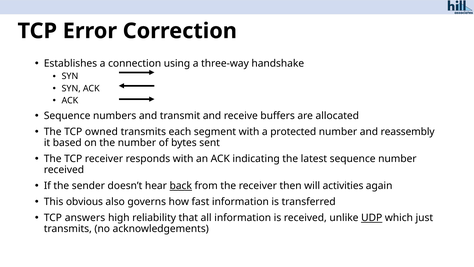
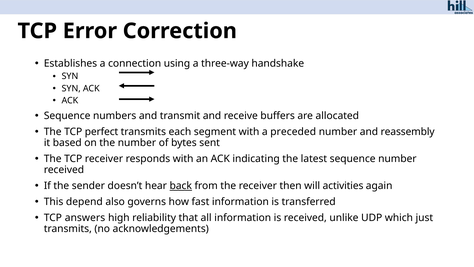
owned: owned -> perfect (102, 132)
protected: protected -> preceded (293, 132)
obvious: obvious -> depend (84, 202)
UDP underline: present -> none (372, 218)
